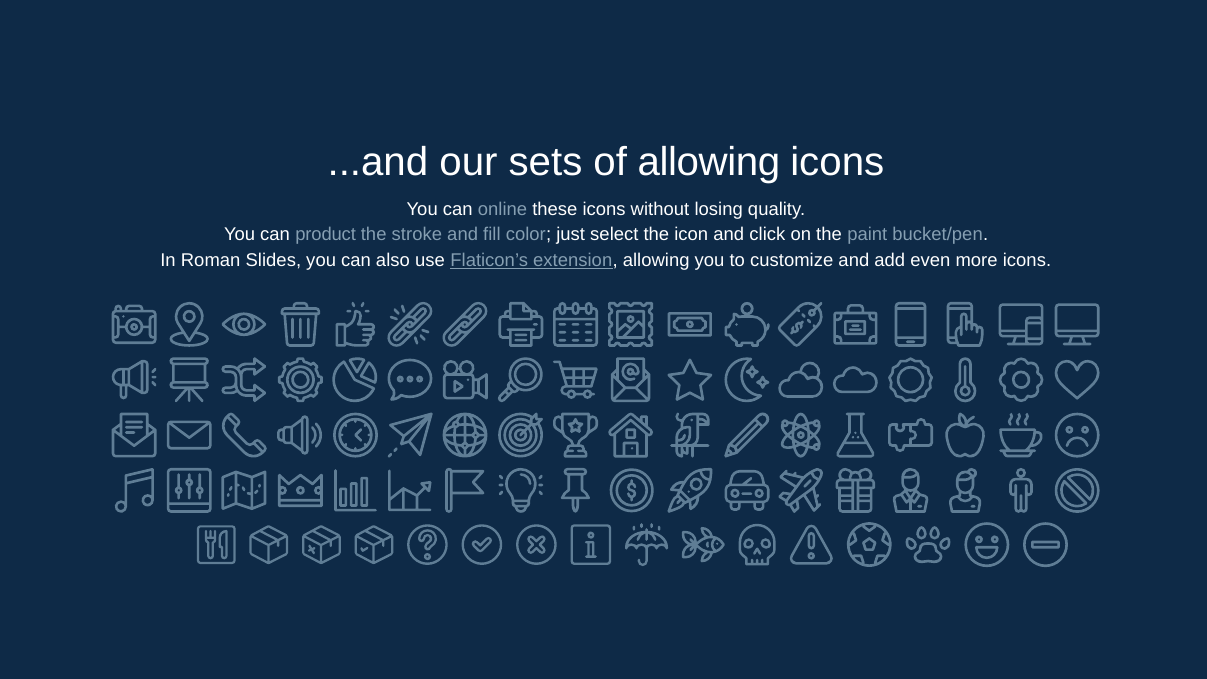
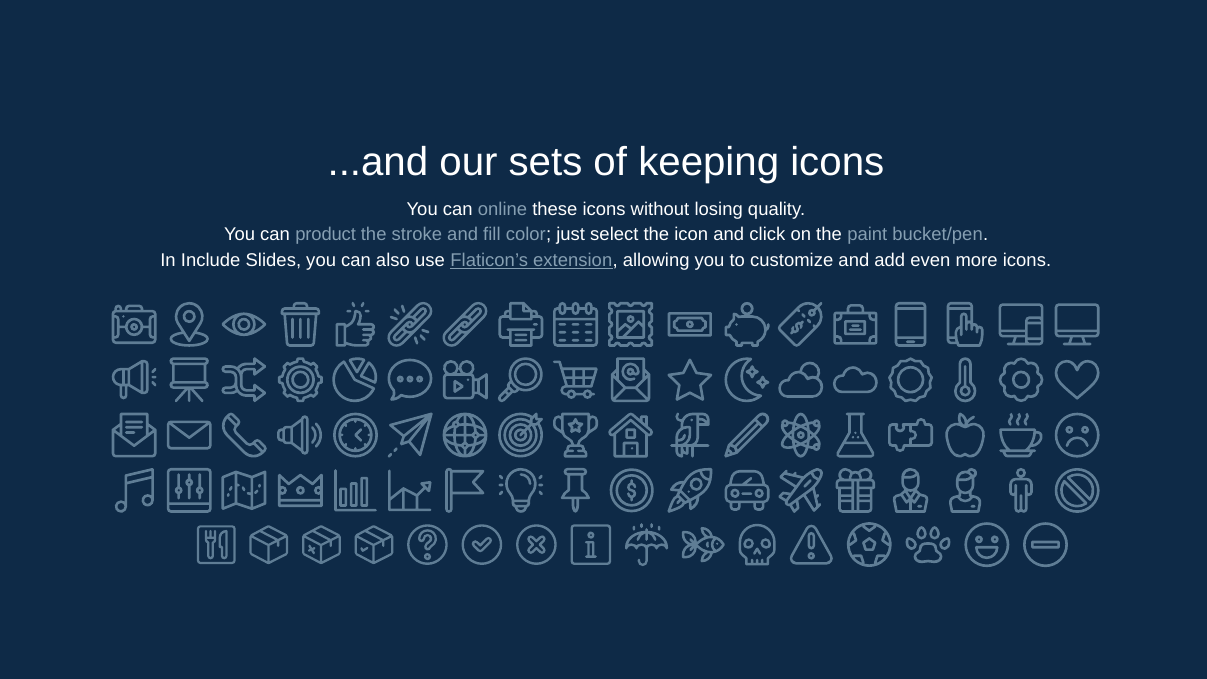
of allowing: allowing -> keeping (709, 162)
Roman: Roman -> Include (211, 260)
